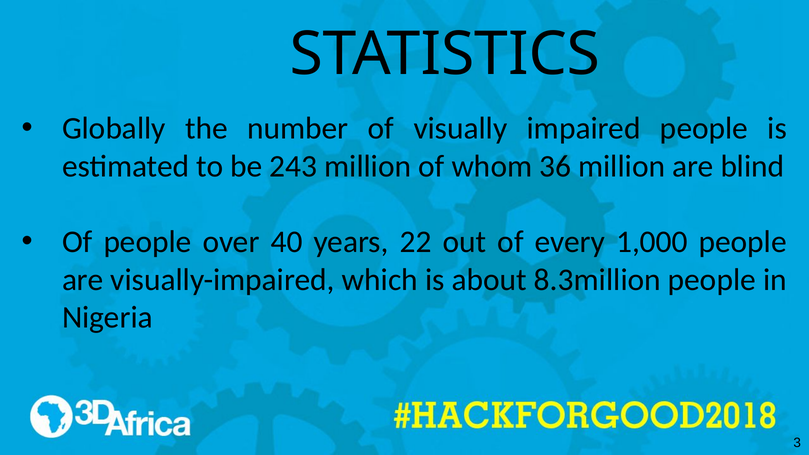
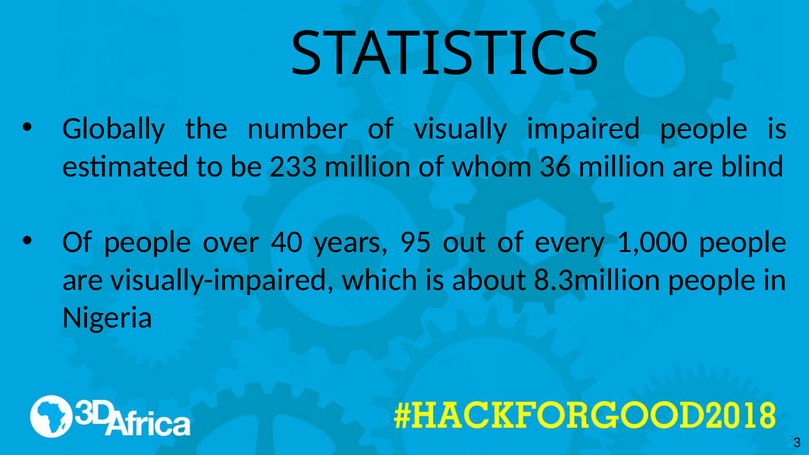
243: 243 -> 233 (293, 166)
22: 22 -> 95 (416, 242)
